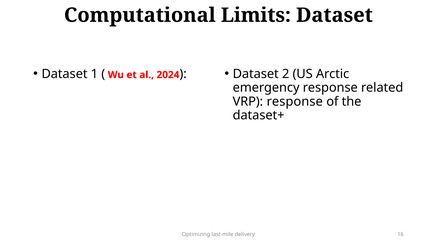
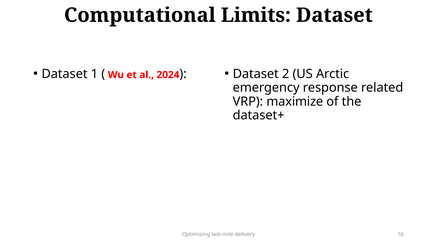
VRP response: response -> maximize (295, 101)
